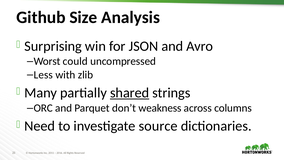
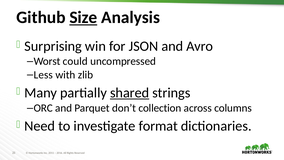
Size underline: none -> present (83, 17)
weakness: weakness -> collection (160, 108)
source: source -> format (158, 126)
